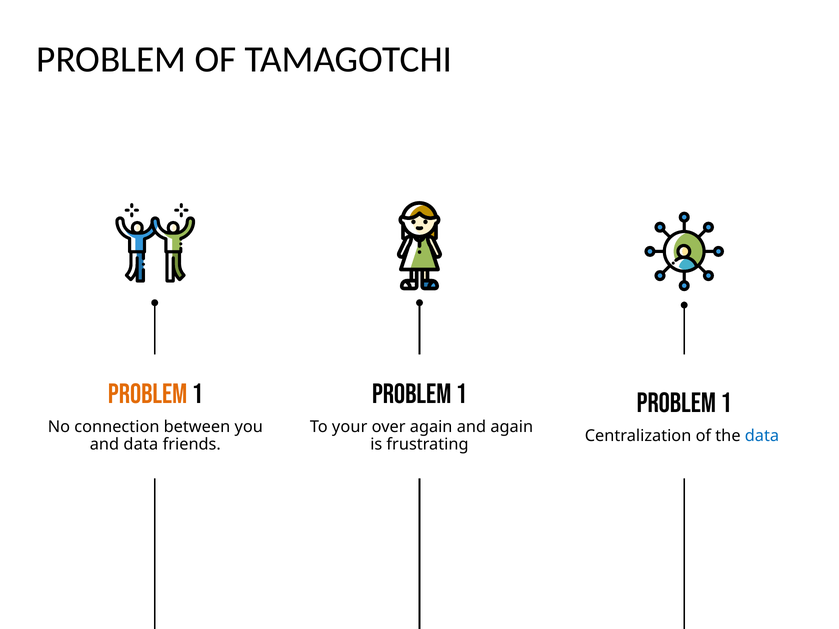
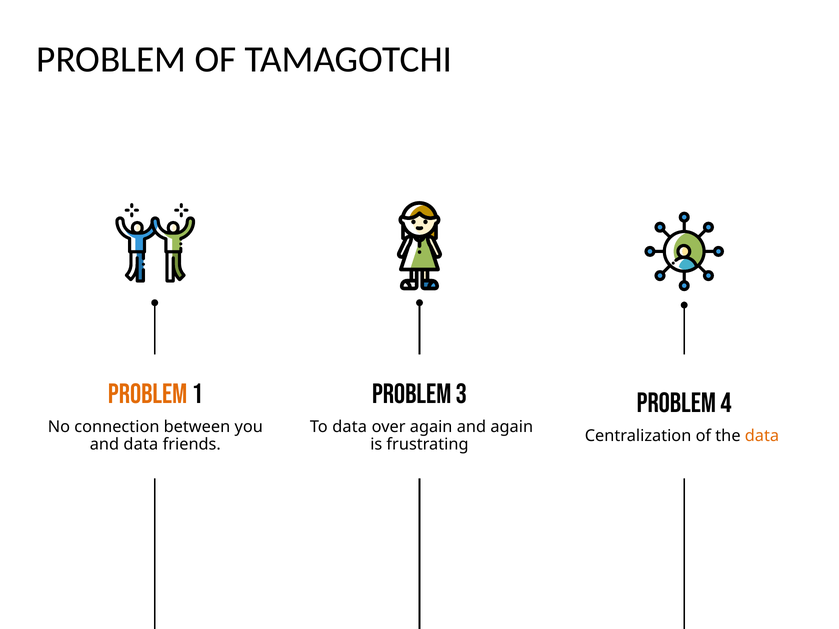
1: 1 -> 3 (461, 394)
1: 1 -> 4 (726, 403)
To your: your -> data (350, 427)
data colour: blue -> orange (762, 436)
